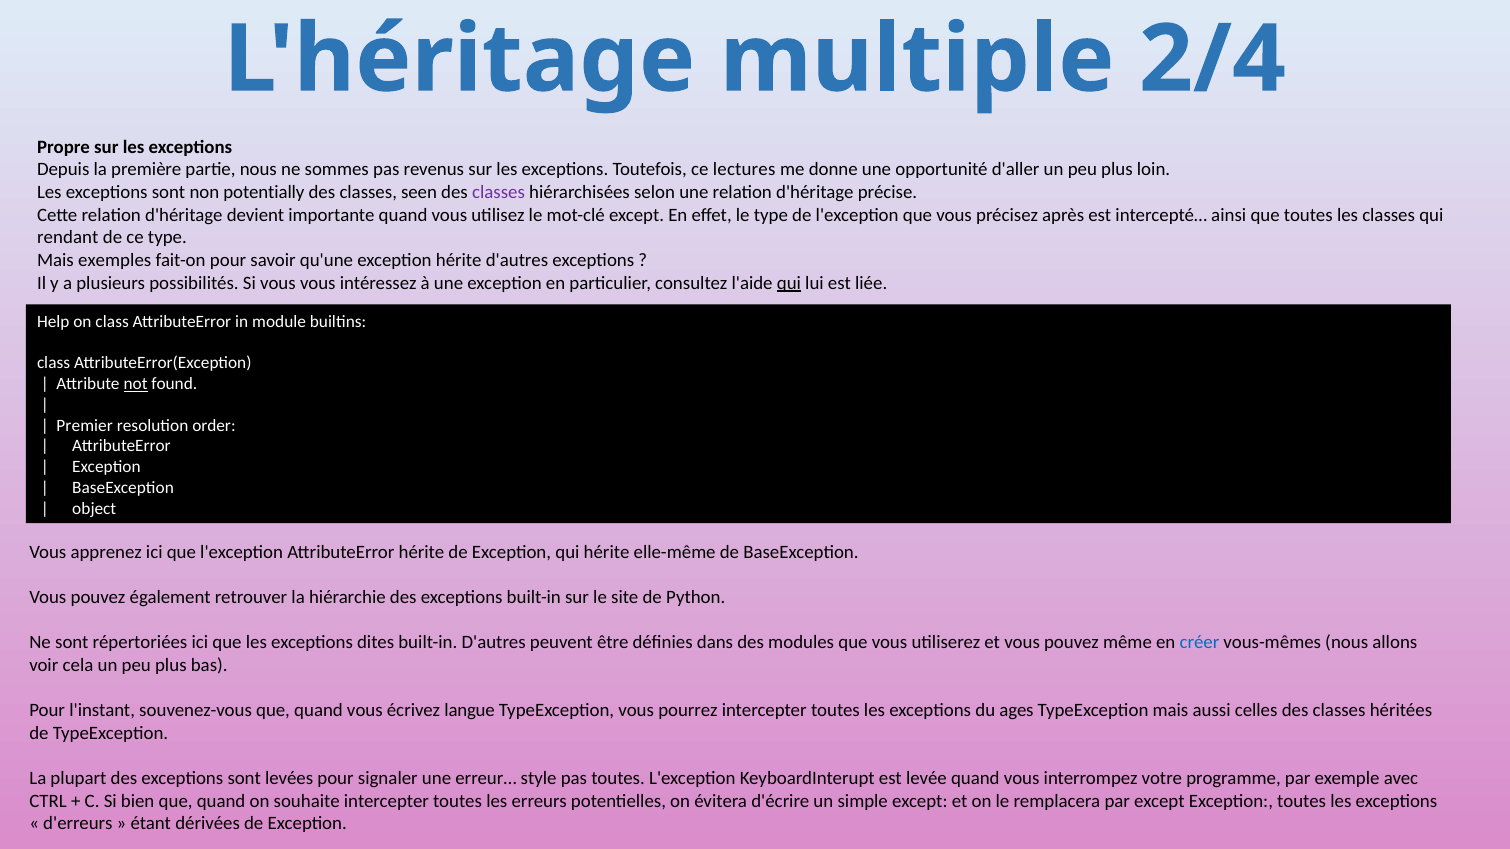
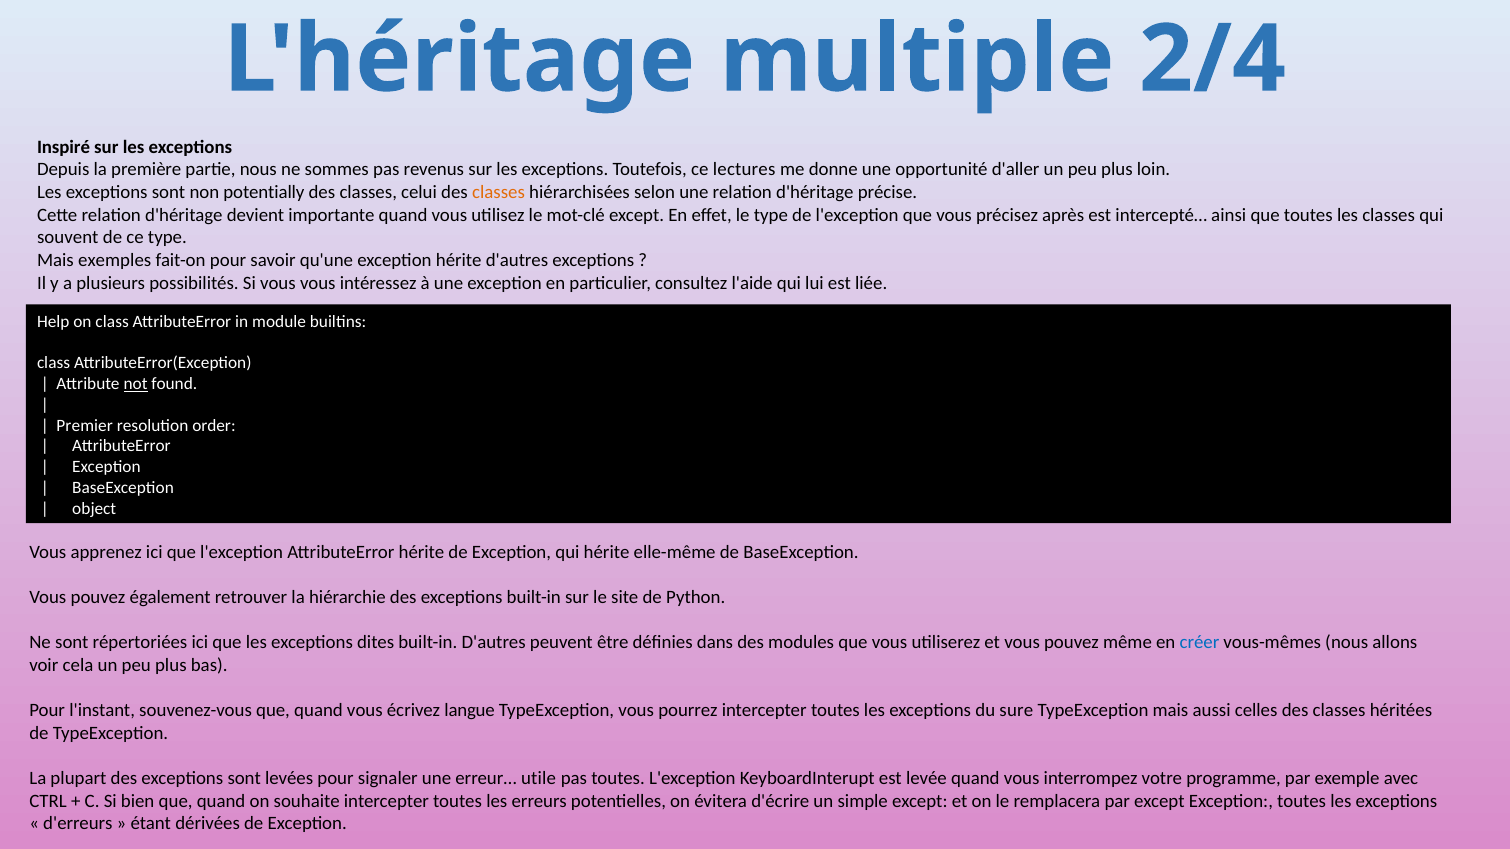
Propre: Propre -> Inspiré (64, 147)
seen: seen -> celui (419, 192)
classes colour: purple -> orange (499, 192)
rendant: rendant -> souvent (68, 238)
qui underline: present -> none (789, 283)
ages: ages -> sure (1016, 711)
style: style -> utile (539, 779)
